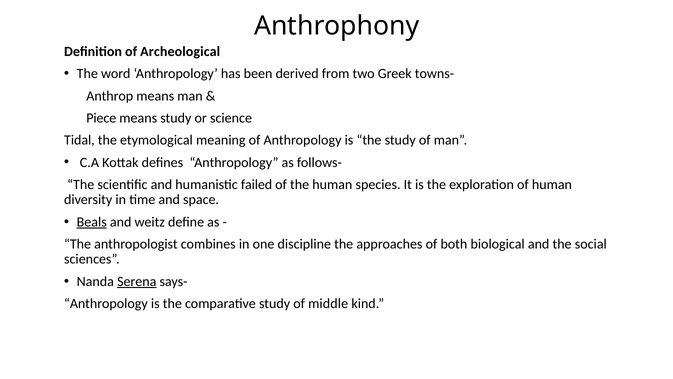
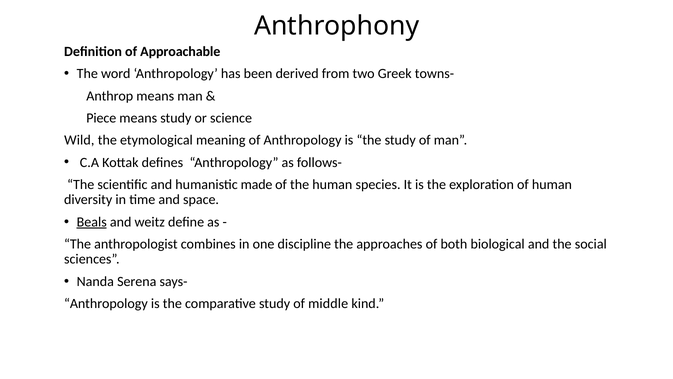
Archeological: Archeological -> Approachable (180, 51)
Tidal: Tidal -> Wild (79, 140)
failed: failed -> made (257, 184)
Serena underline: present -> none (137, 281)
